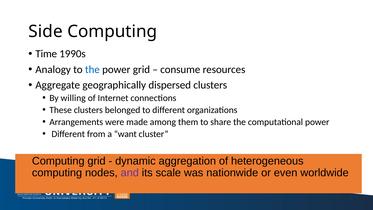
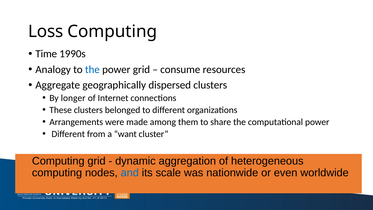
Side: Side -> Loss (46, 31)
willing: willing -> longer (73, 98)
and colour: purple -> blue (130, 173)
